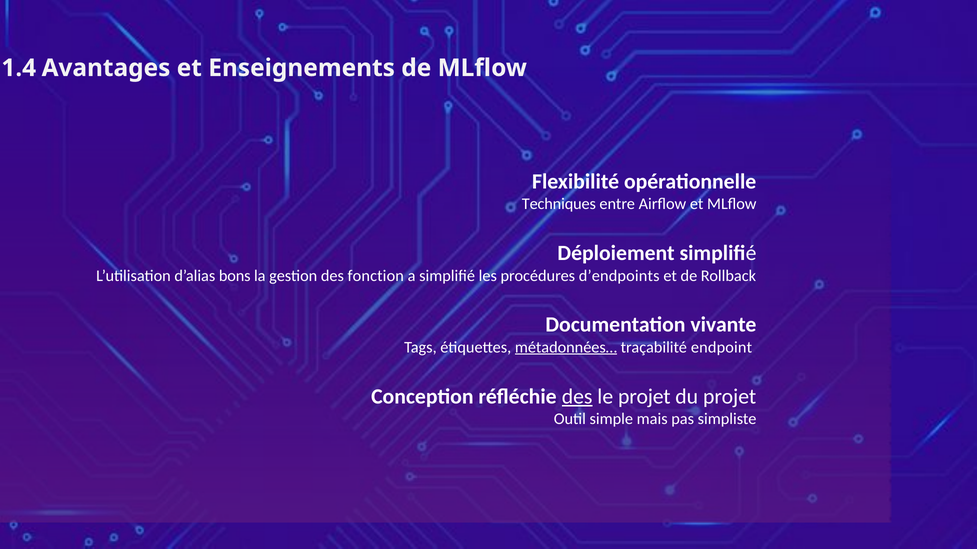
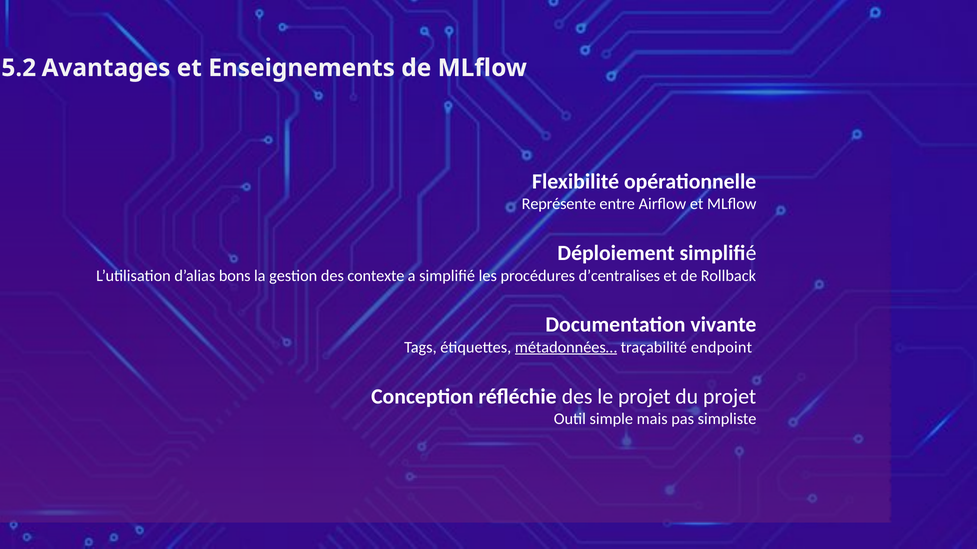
1.4: 1.4 -> 5.2 (19, 68)
Techniques: Techniques -> Représente (559, 204)
fonction: fonction -> contexte (376, 276)
d’endpoints: d’endpoints -> d’centralises (619, 276)
des underline: present -> none (577, 397)
